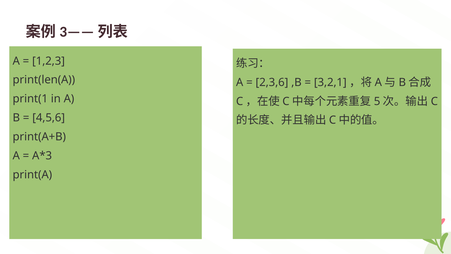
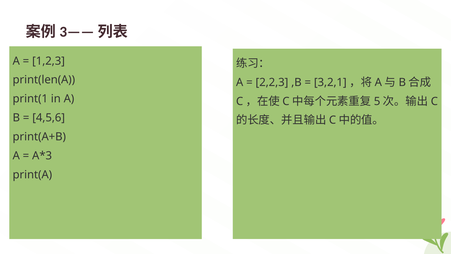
2,3,6: 2,3,6 -> 2,2,3 (272, 82)
